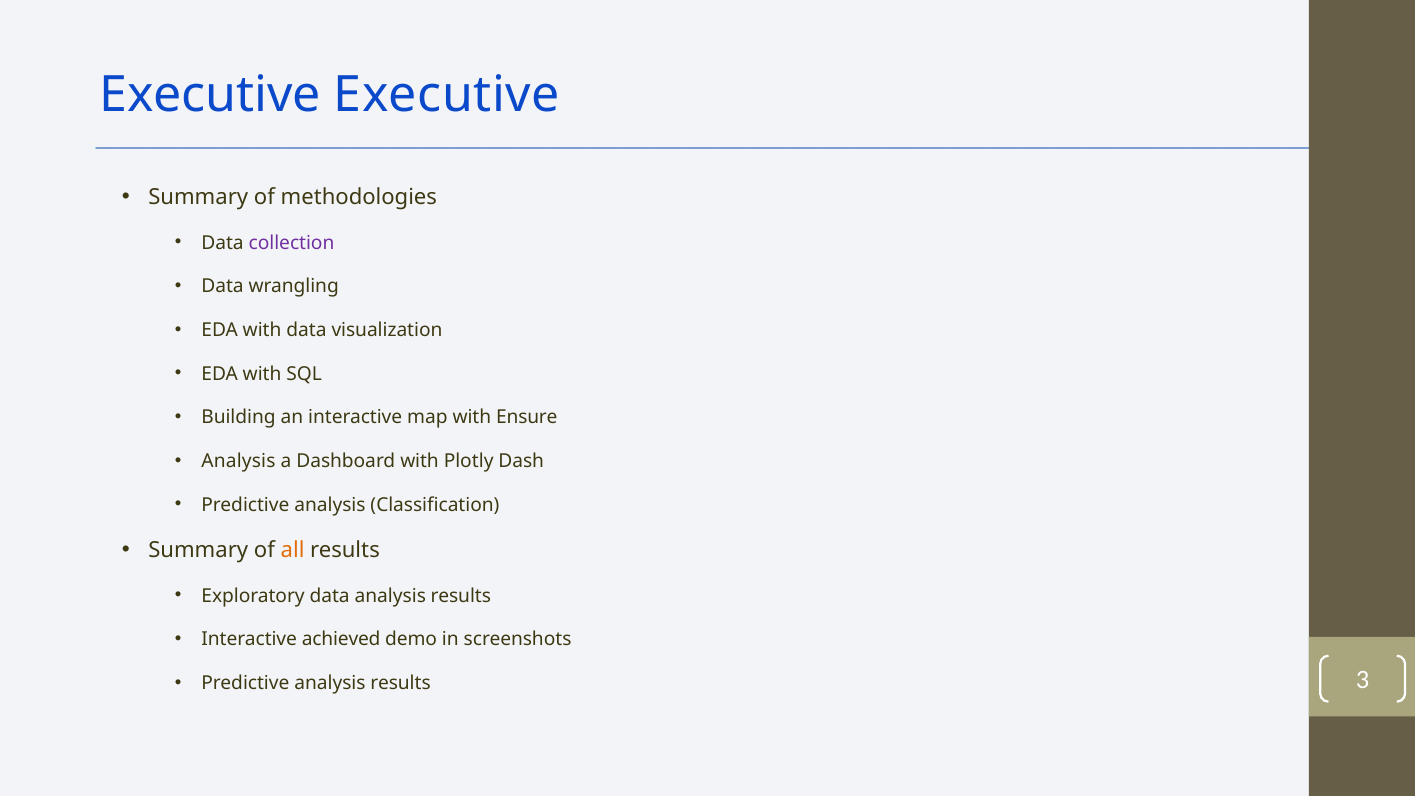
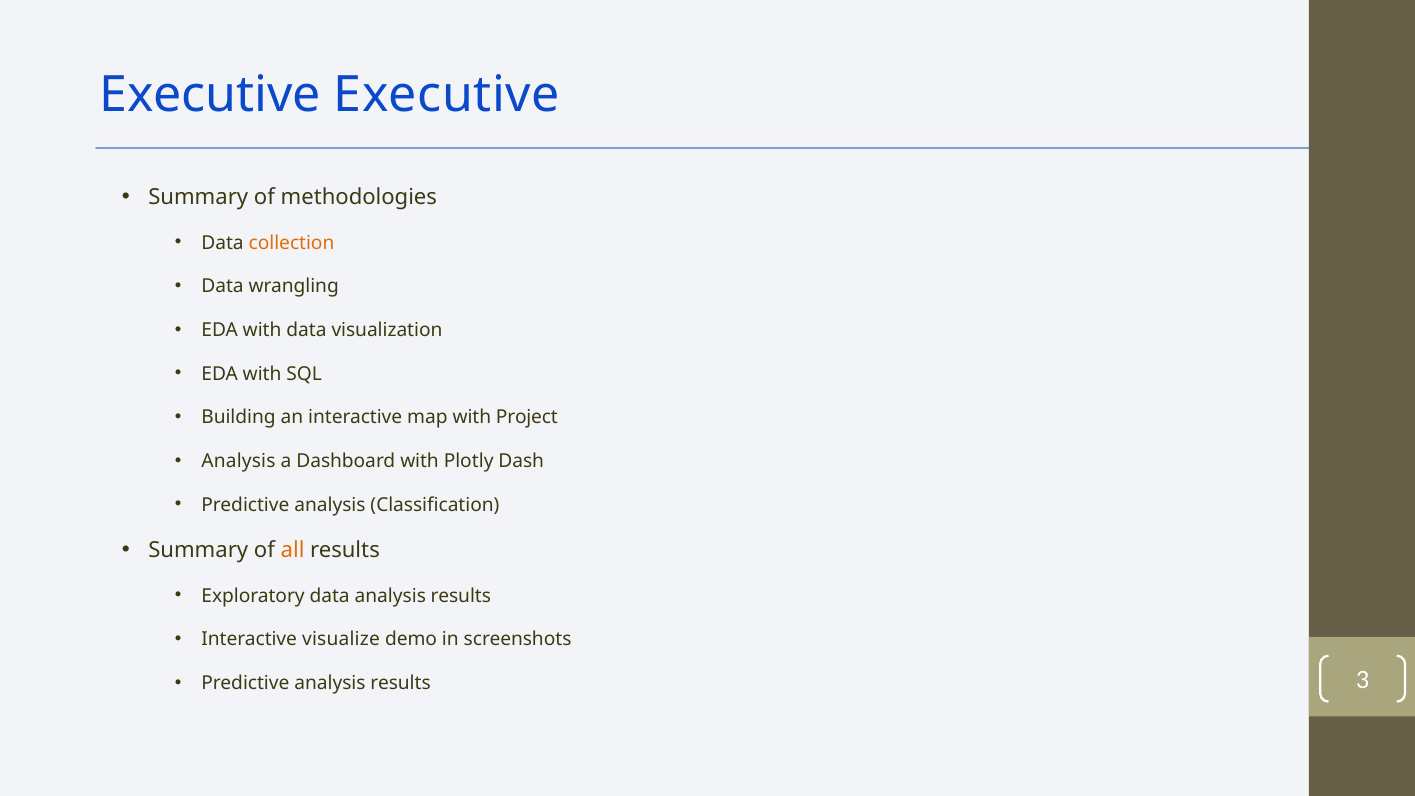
collection colour: purple -> orange (292, 243)
Ensure: Ensure -> Project (527, 417)
achieved: achieved -> visualize (341, 639)
